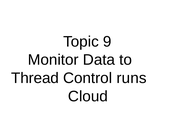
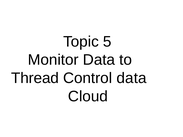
9: 9 -> 5 (107, 42)
Control runs: runs -> data (132, 78)
